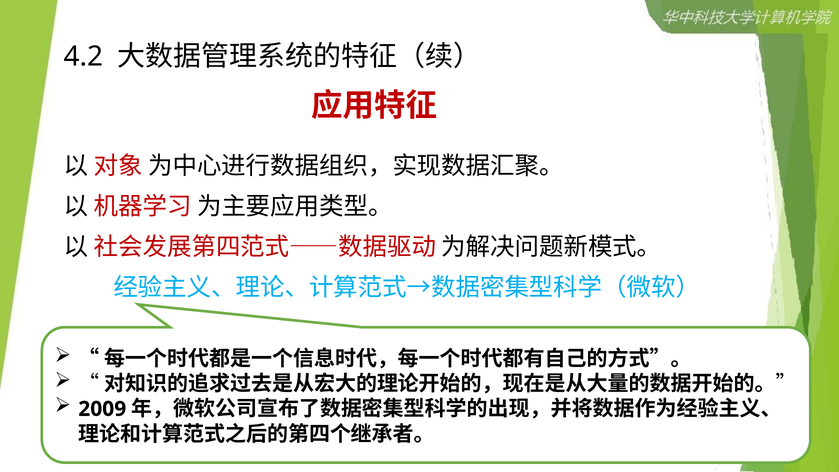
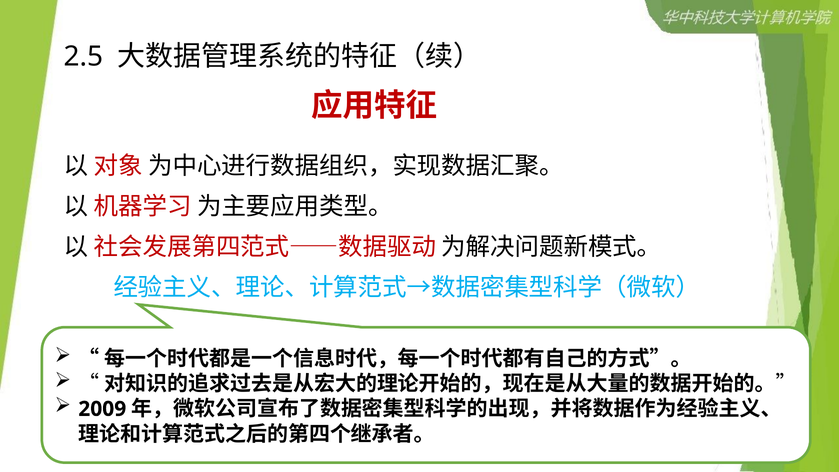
4.2: 4.2 -> 2.5 (84, 57)
